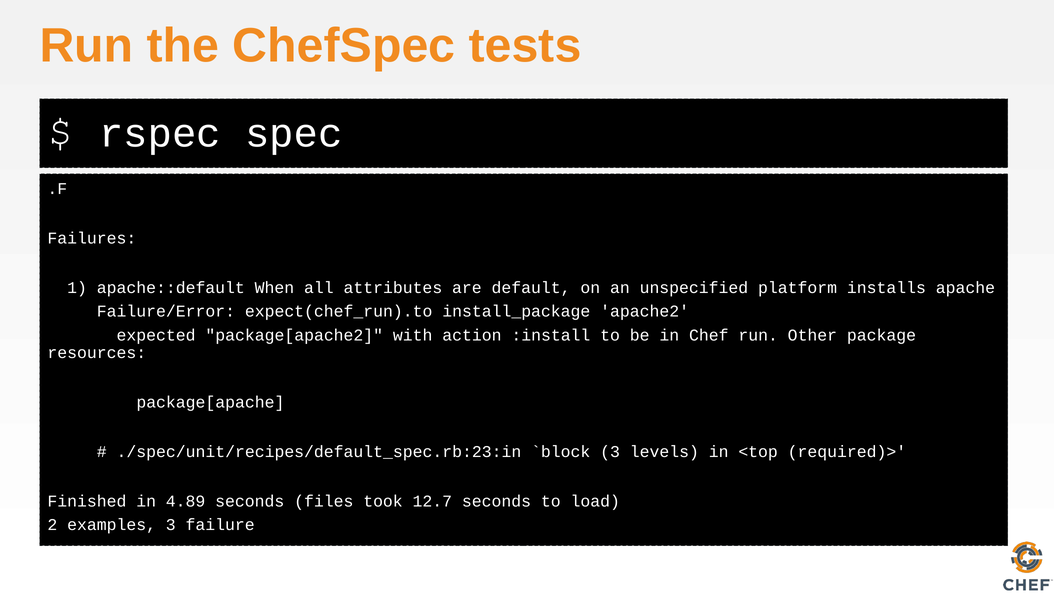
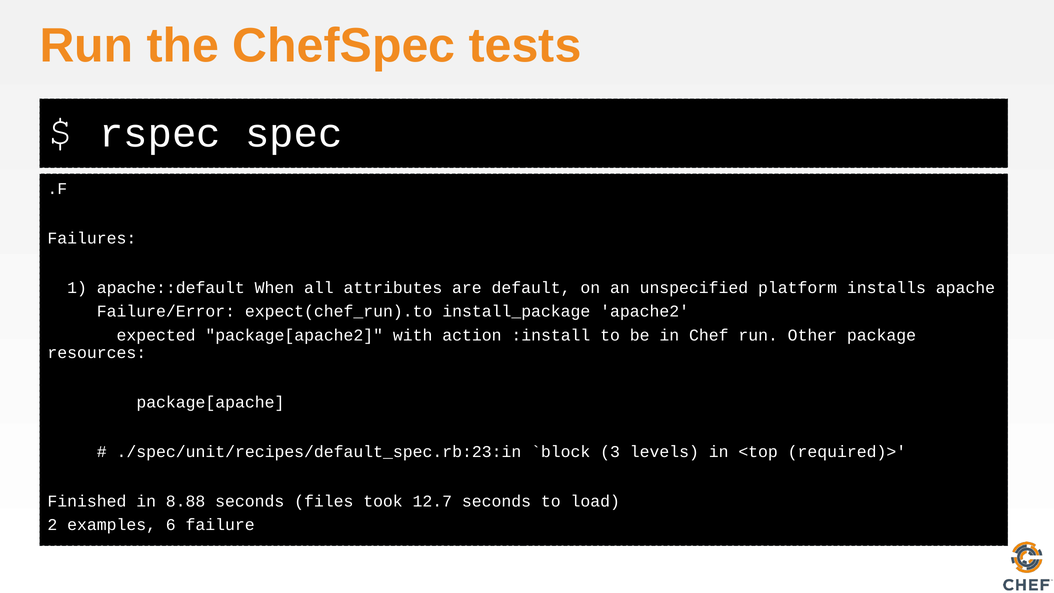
4.89: 4.89 -> 8.88 (186, 501)
examples 3: 3 -> 6 (171, 525)
